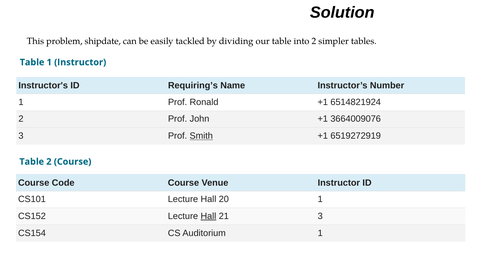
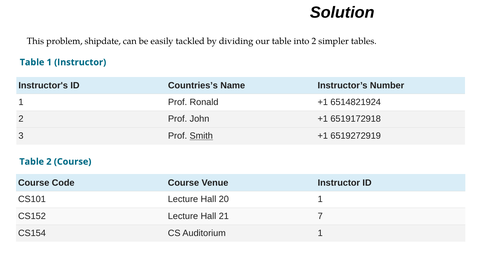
Requiring’s: Requiring’s -> Countries’s (193, 86)
3664009076: 3664009076 -> 6519172918 (356, 119)
Hall underline: present -> none (208, 216)
21 3: 3 -> 7 (320, 216)
